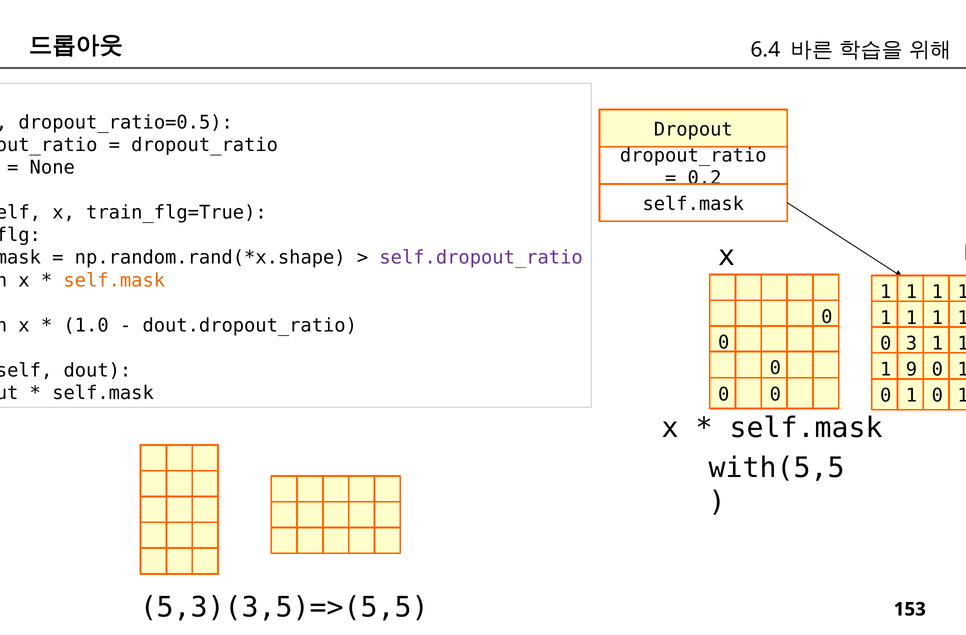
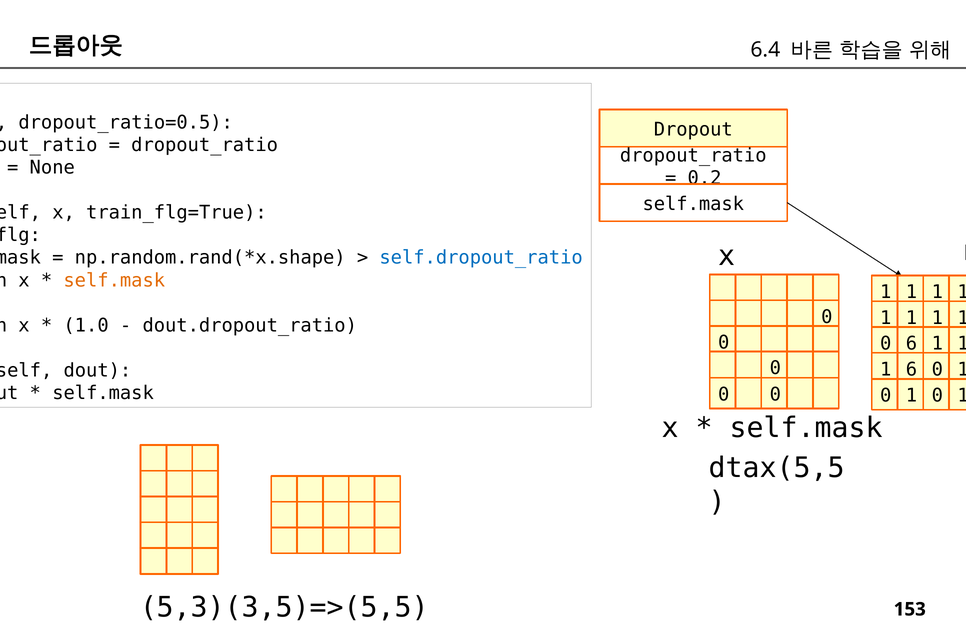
self.dropout_ratio colour: purple -> blue (481, 258)
0 3: 3 -> 6 (912, 343)
1 9: 9 -> 6 (912, 369)
with(5,5: with(5,5 -> dtax(5,5 (777, 468)
